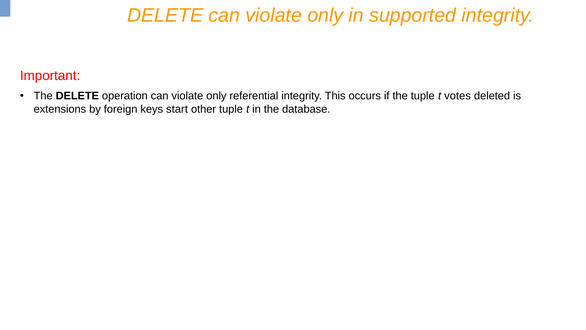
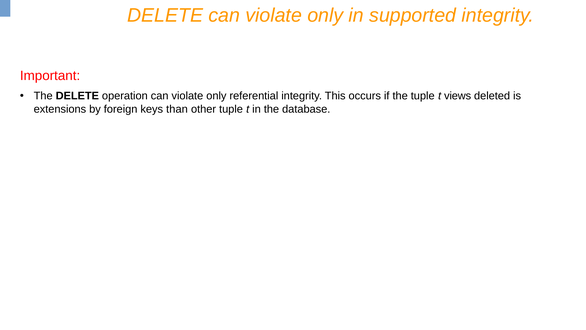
votes: votes -> views (458, 96)
start: start -> than (177, 109)
